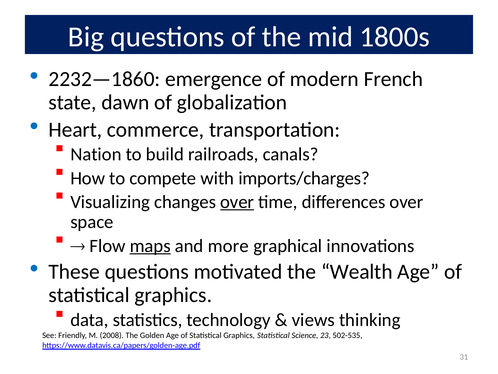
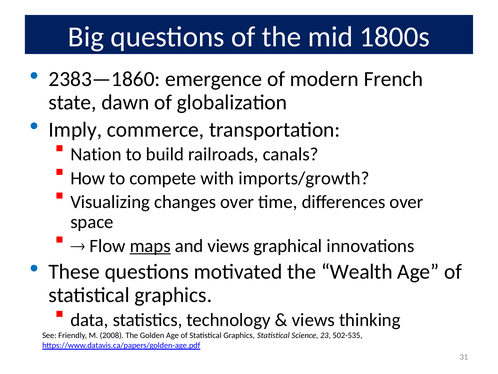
2232—1860: 2232—1860 -> 2383—1860 (104, 79)
Heart: Heart -> Imply (75, 129)
imports/charges: imports/charges -> imports/growth (304, 178)
over underline: present -> none (237, 202)
and more: more -> views (229, 246)
